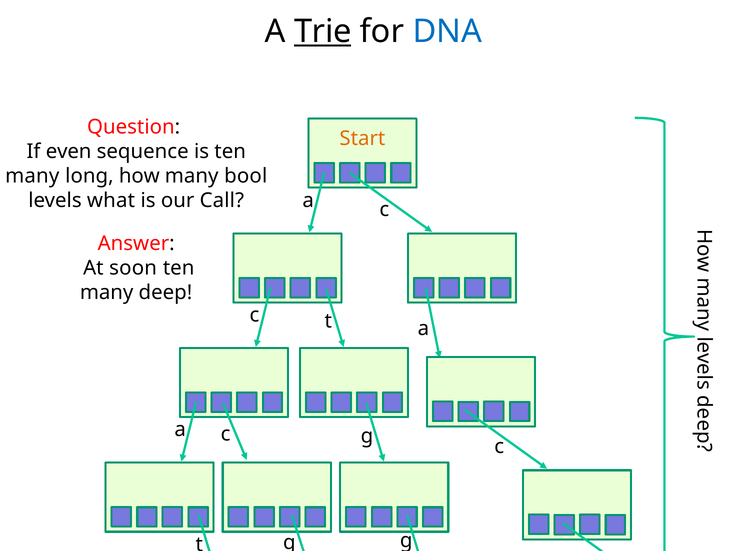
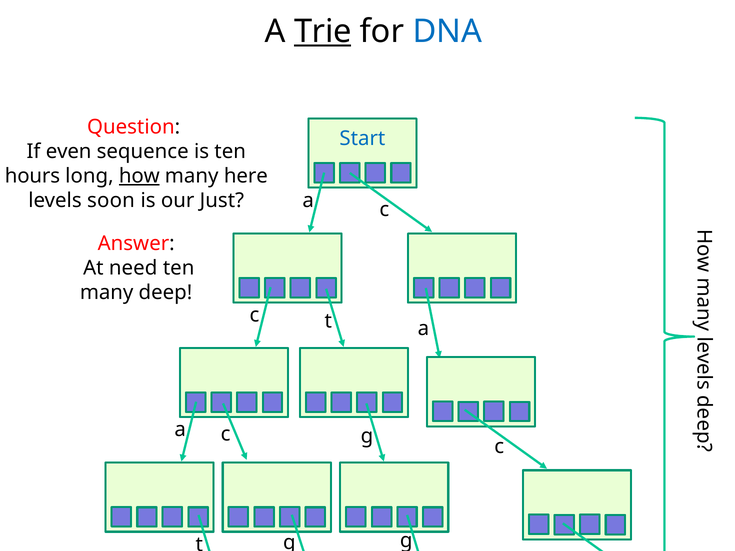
Start colour: orange -> blue (362, 138)
many: many -> hours (32, 176)
how underline: none -> present (139, 176)
bool: bool -> here (246, 176)
what: what -> soon (111, 201)
Call: Call -> Just (222, 201)
soon: soon -> need (133, 268)
